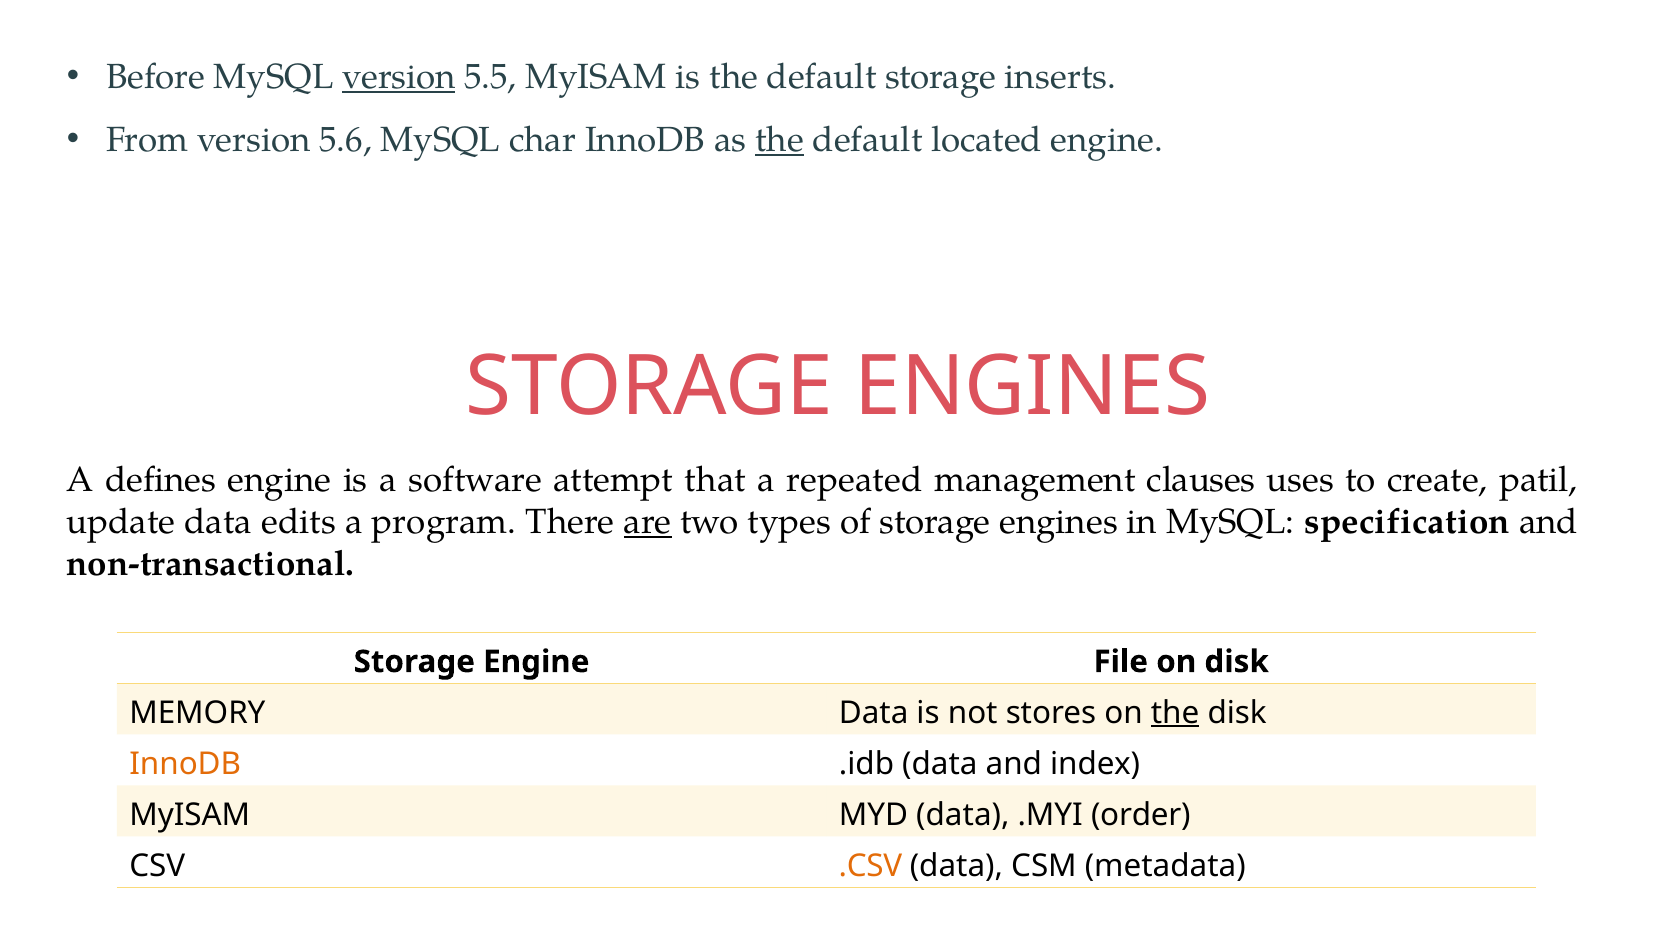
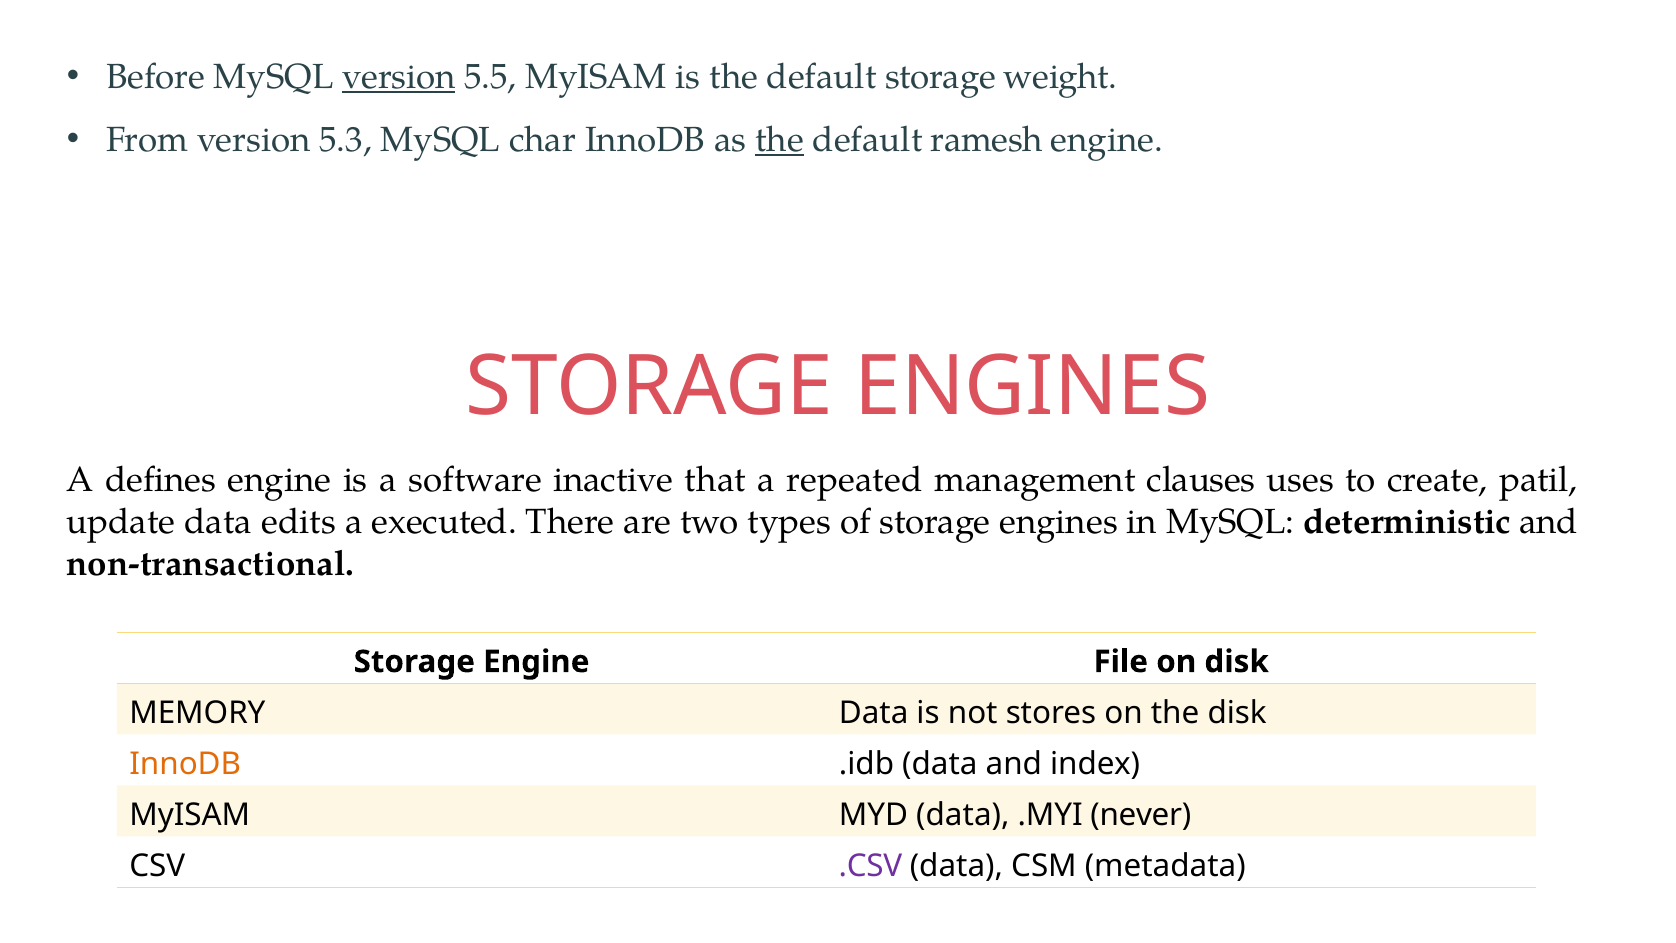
inserts: inserts -> weight (1061, 77)
5.6: 5.6 -> 5.3 (346, 140)
located: located -> ramesh (987, 140)
attempt: attempt -> inactive (613, 480)
program: program -> executed (444, 522)
are underline: present -> none (648, 522)
specification: specification -> deterministic (1407, 522)
the underline: present -> none (1175, 713)
order: order -> never (1141, 815)
.CSV colour: orange -> purple (870, 866)
